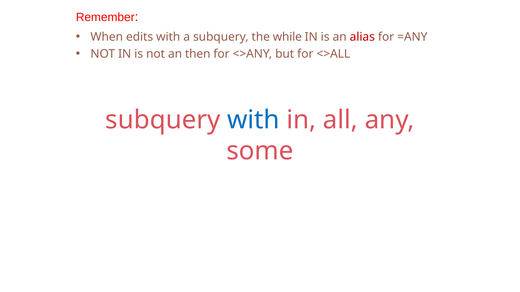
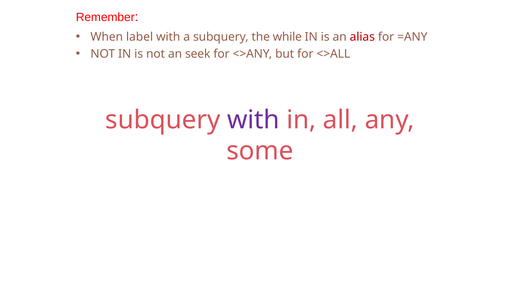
edits: edits -> label (140, 37)
then: then -> seek (198, 54)
with colour: blue -> purple (253, 120)
